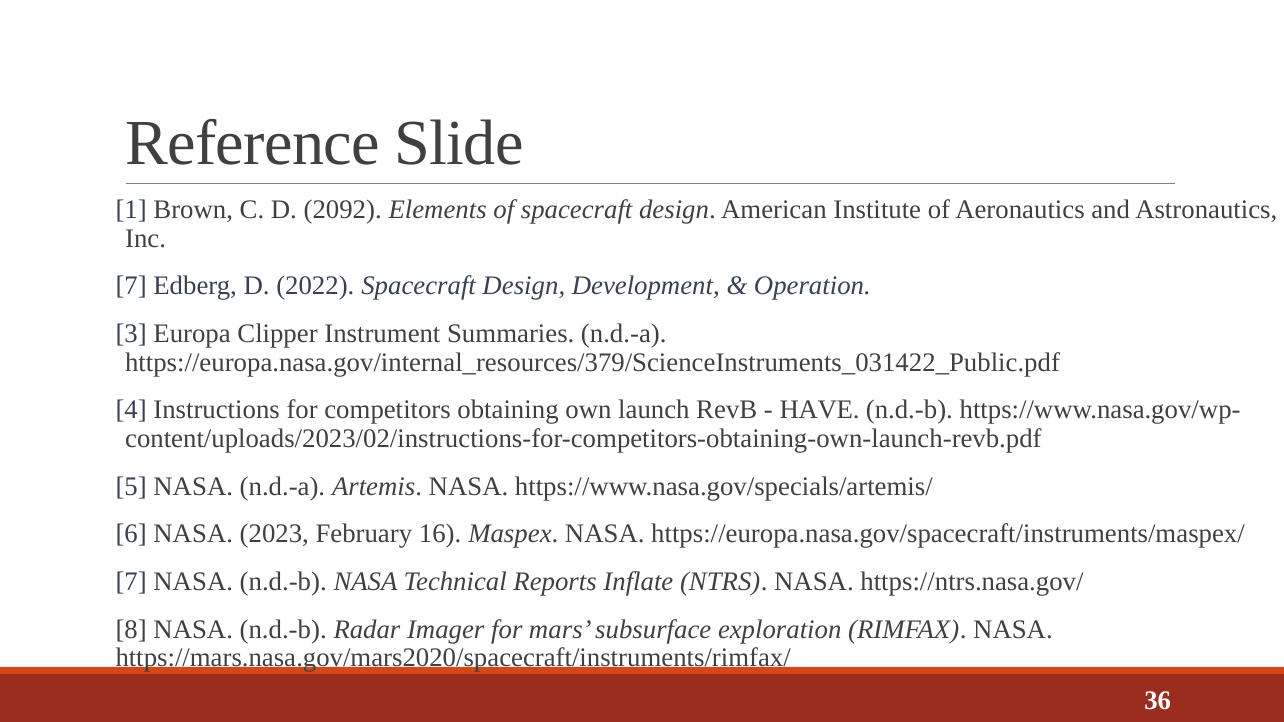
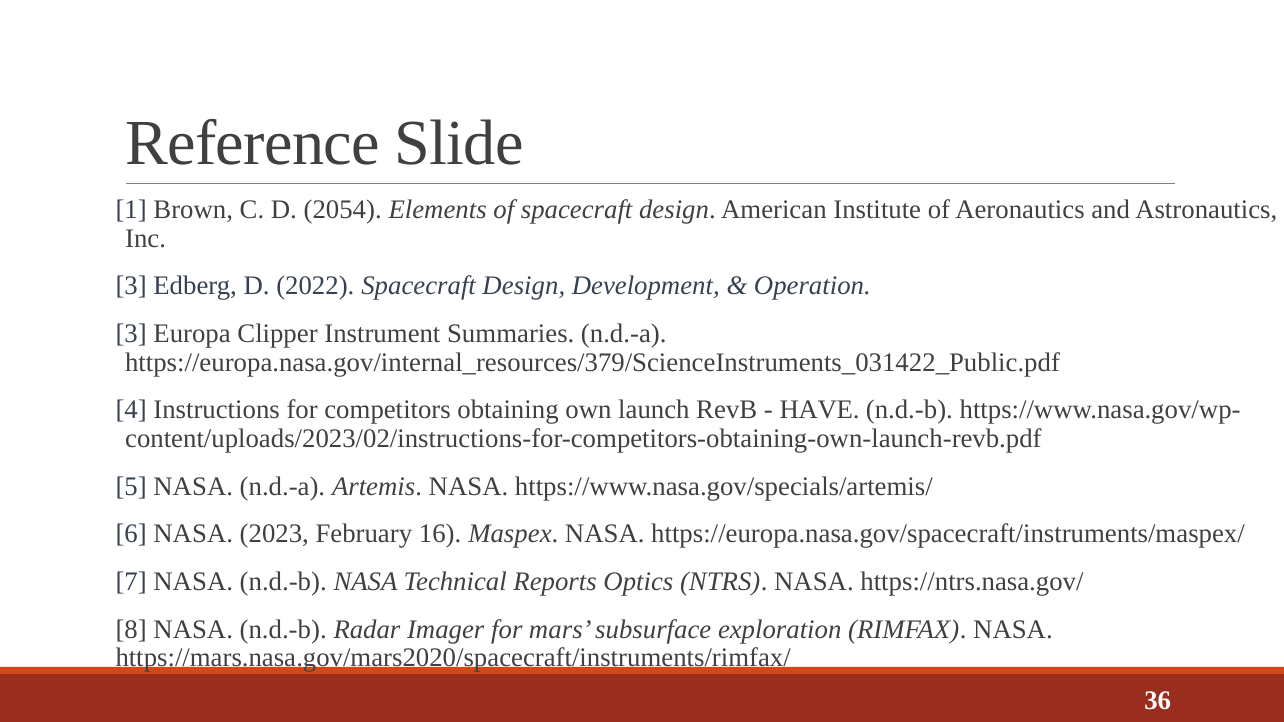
2092: 2092 -> 2054 (343, 209)
7: 7 -> 3 (131, 286)
Inflate: Inflate -> Optics (638, 582)
